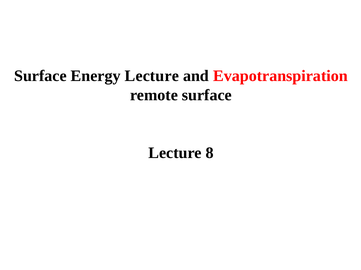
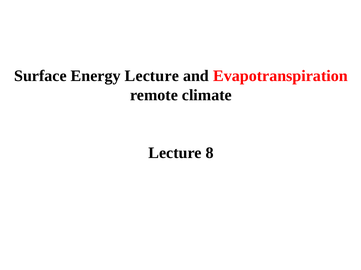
remote surface: surface -> climate (207, 95)
